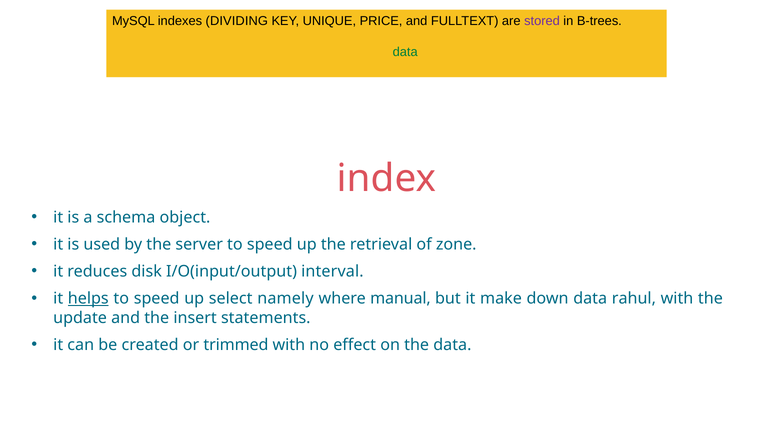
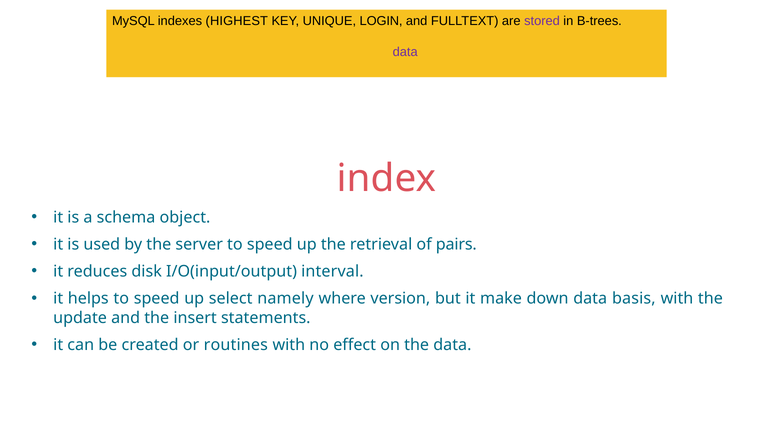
DIVIDING: DIVIDING -> HIGHEST (237, 21)
PRICE: PRICE -> LOGIN (381, 21)
data colour: green -> purple (405, 52)
zone: zone -> pairs (456, 244)
helps underline: present -> none (88, 298)
manual: manual -> version (400, 298)
rahul: rahul -> basis (634, 298)
trimmed: trimmed -> routines (236, 345)
